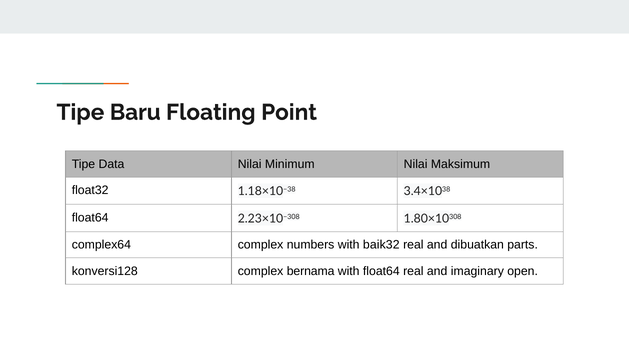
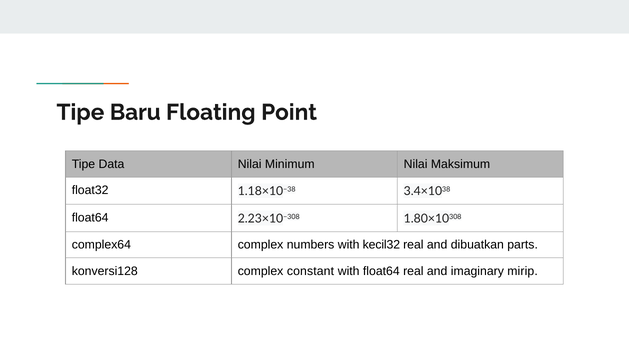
baik32: baik32 -> kecil32 (381, 245)
bernama: bernama -> constant (310, 271)
open: open -> mirip (523, 271)
